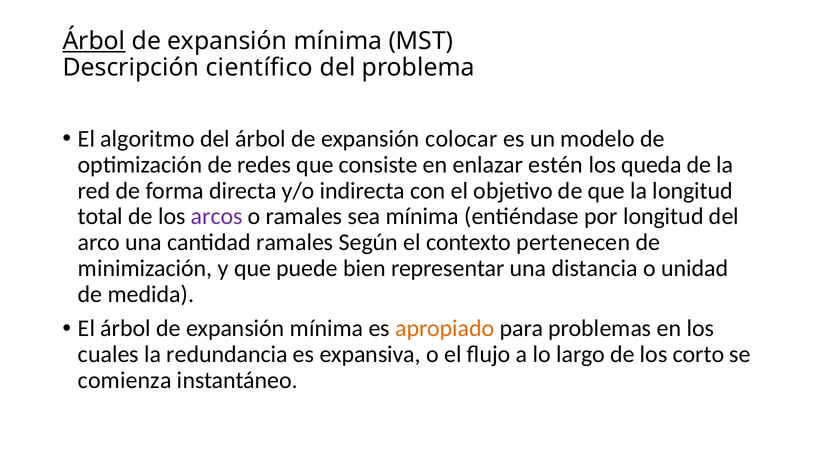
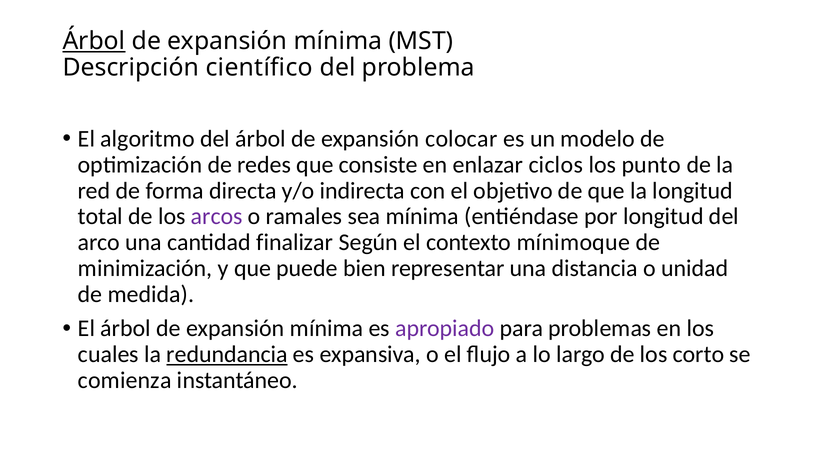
estén: estén -> ciclos (556, 165)
queda: queda -> punto (651, 165)
cantidad ramales: ramales -> finalizar (295, 242)
pertenecen: pertenecen -> mínimoque (573, 242)
apropiado colour: orange -> purple (445, 328)
redundancia underline: none -> present (227, 354)
